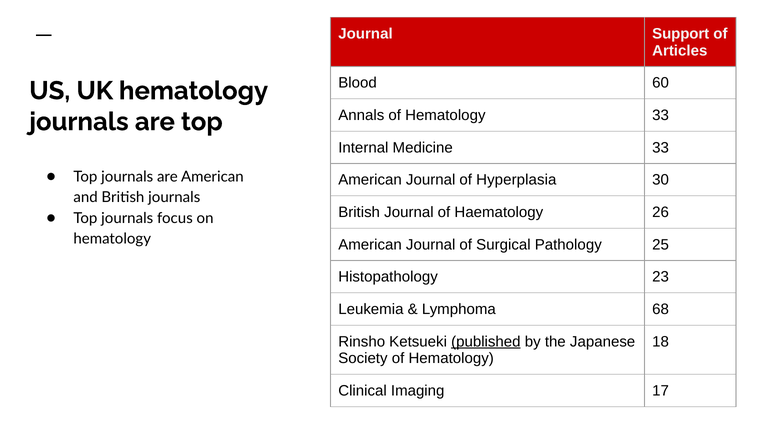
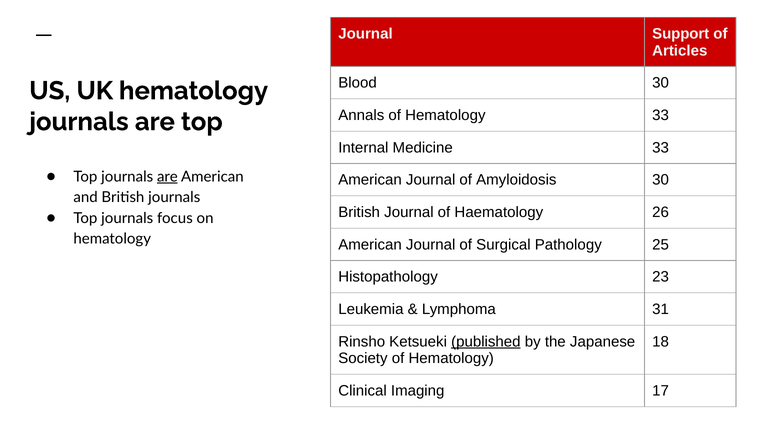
Blood 60: 60 -> 30 (661, 83)
are underline: none -> present (167, 177)
Hyperplasia: Hyperplasia -> Amyloidosis (516, 180)
68: 68 -> 31 (661, 309)
